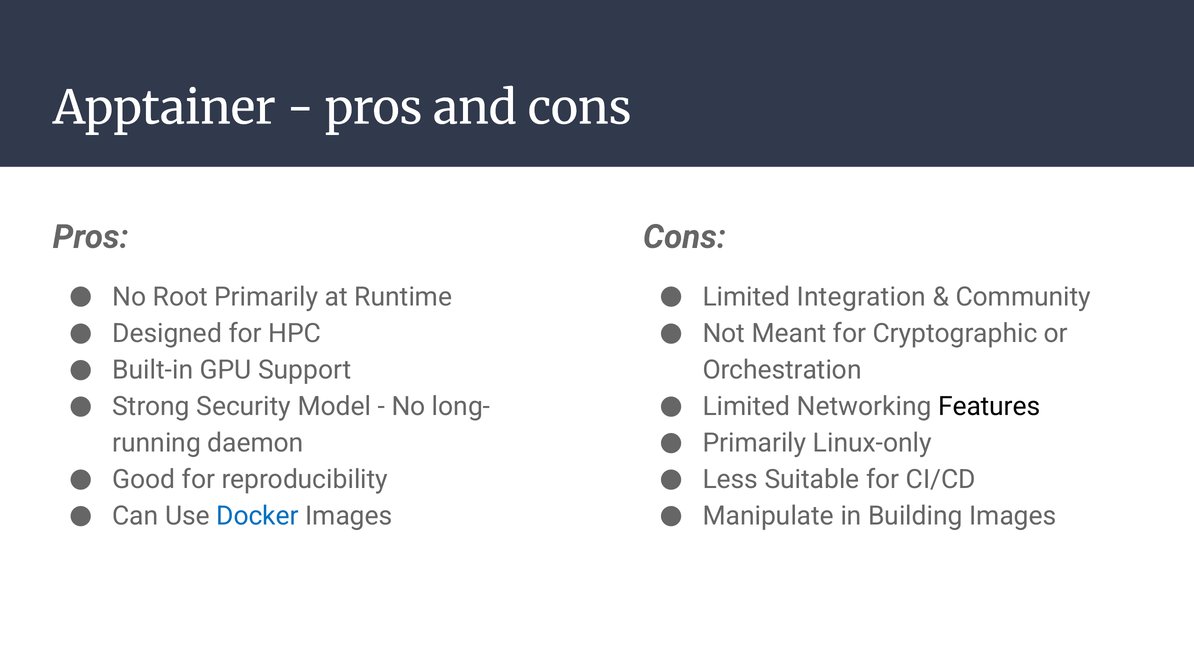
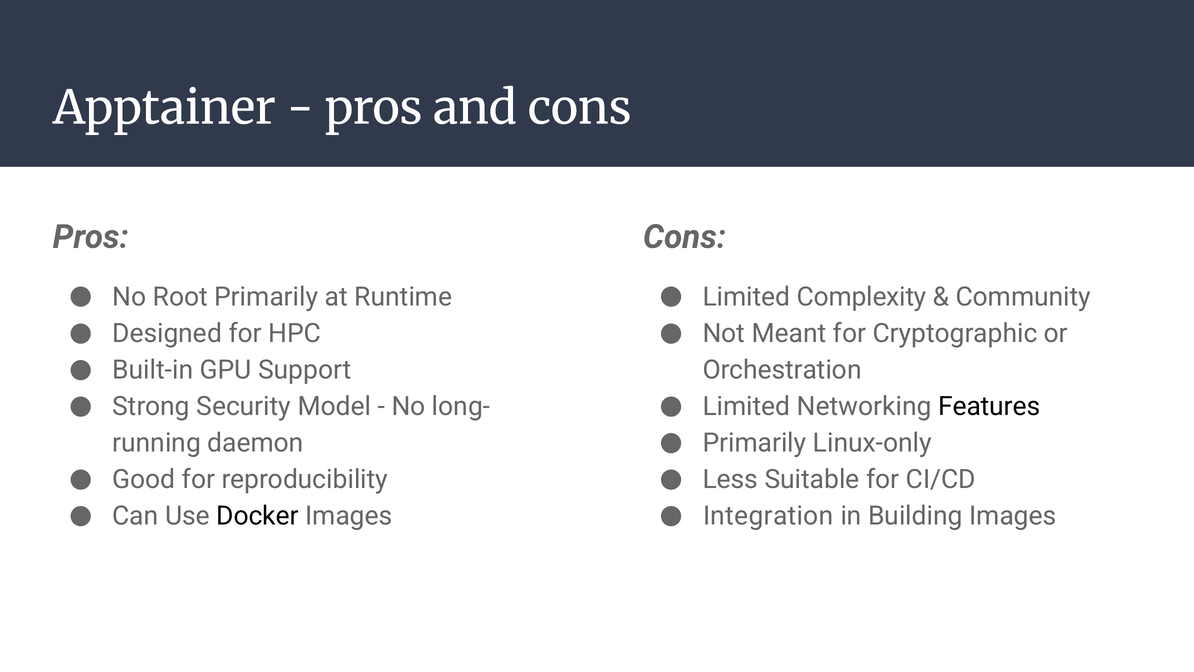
Integration: Integration -> Complexity (862, 297)
Docker colour: blue -> black (258, 516)
Manipulate: Manipulate -> Integration (768, 516)
